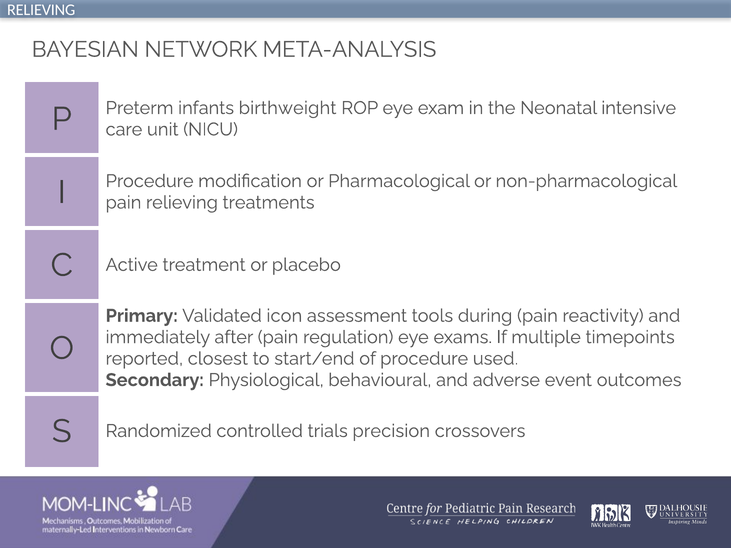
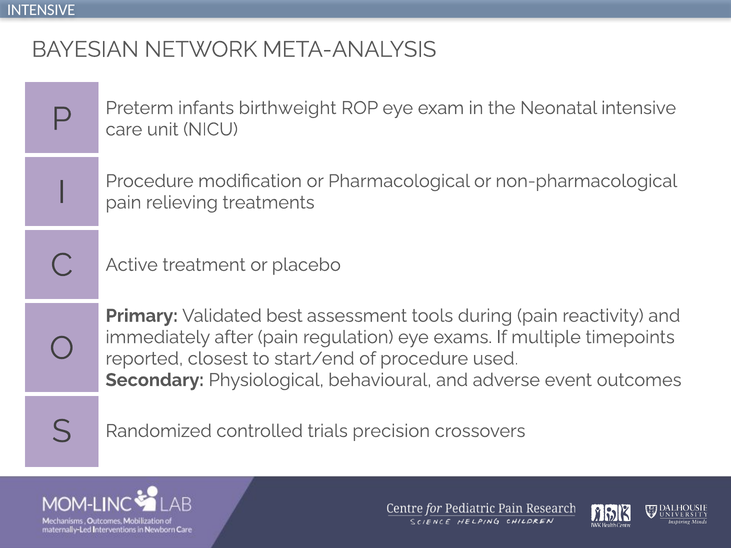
RELIEVING: RELIEVING -> INTENSIVE (41, 10)
icon: icon -> best (284, 316)
